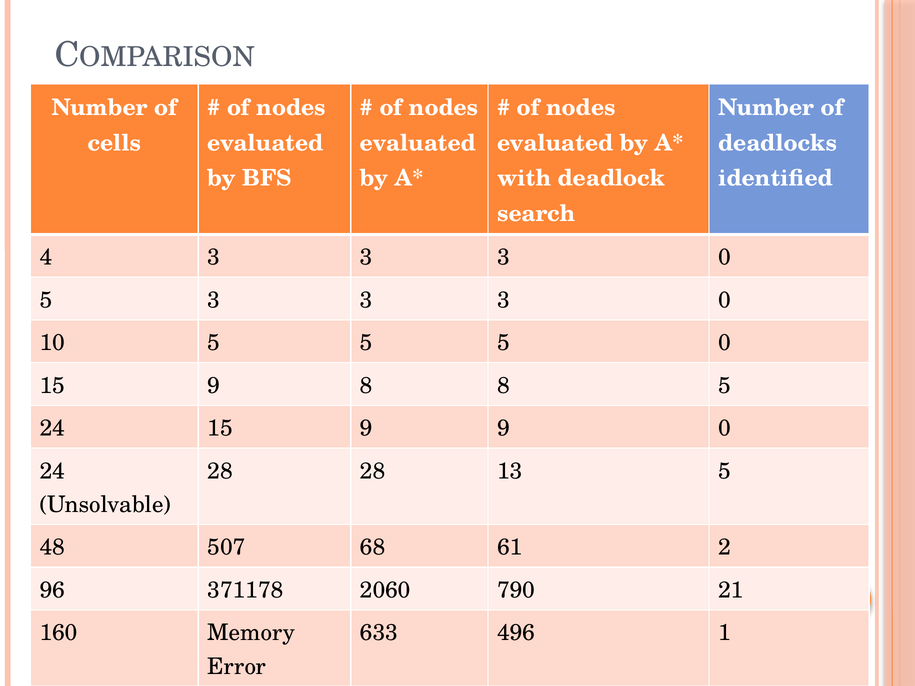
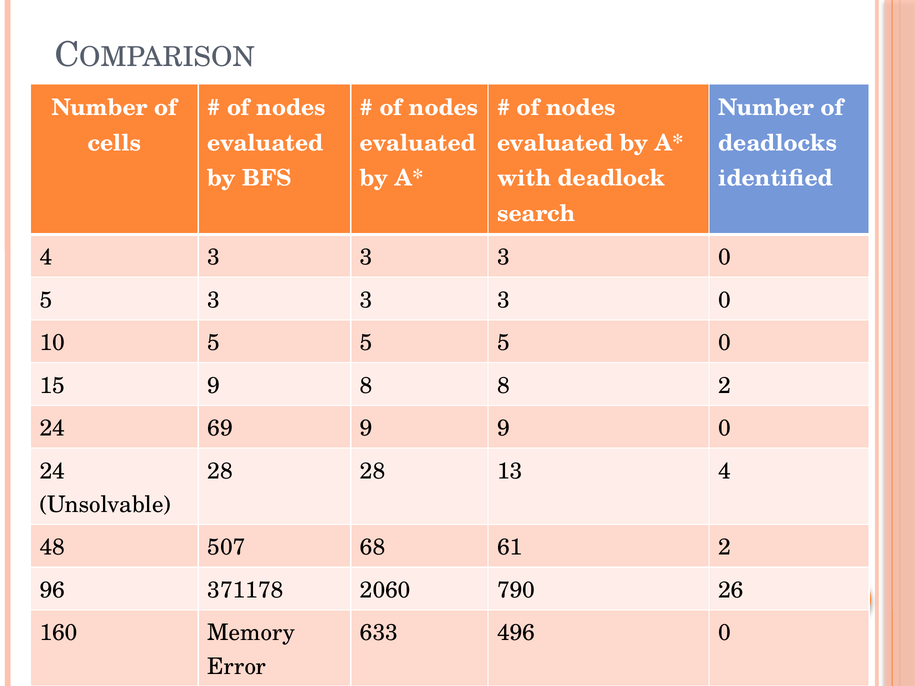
8 5: 5 -> 2 (725, 386)
24 15: 15 -> 69 (220, 429)
13 5: 5 -> 4 (725, 471)
21: 21 -> 26 (731, 590)
496 1: 1 -> 0 (725, 633)
